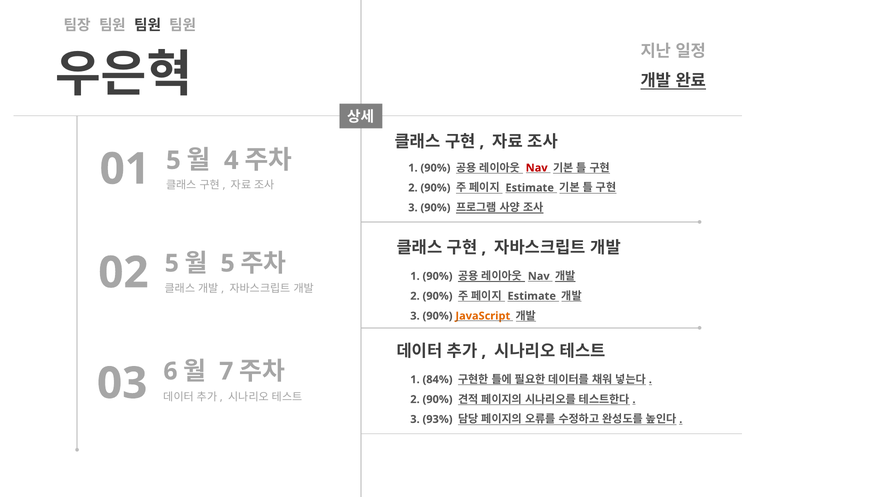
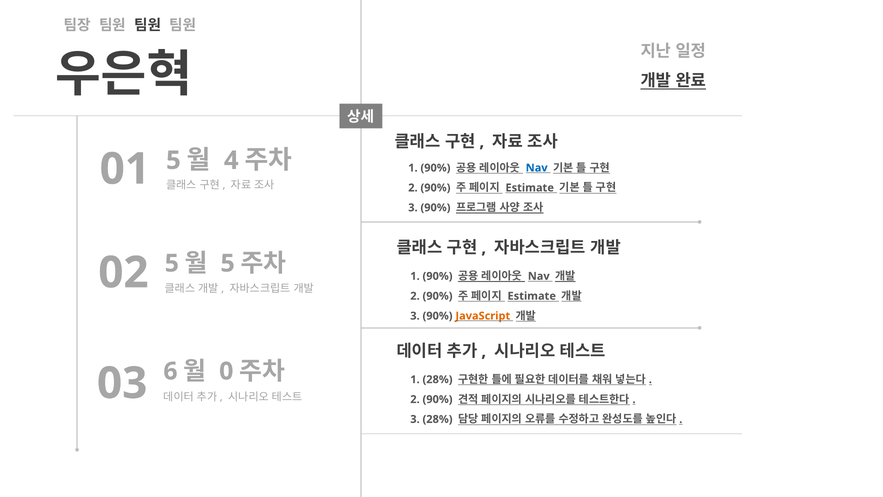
Nav colour: red -> blue (537, 168)
7: 7 -> 0 (226, 371)
1 84%: 84% -> 28% (438, 379)
3 93%: 93% -> 28% (438, 419)
